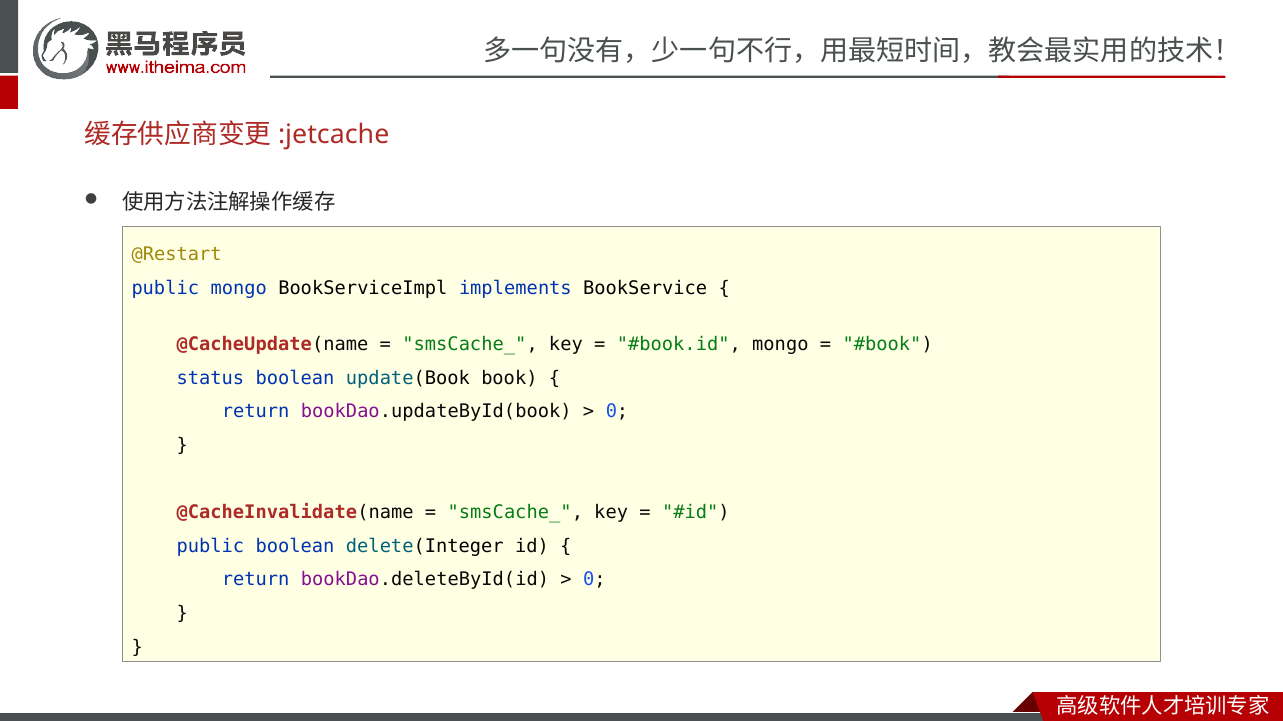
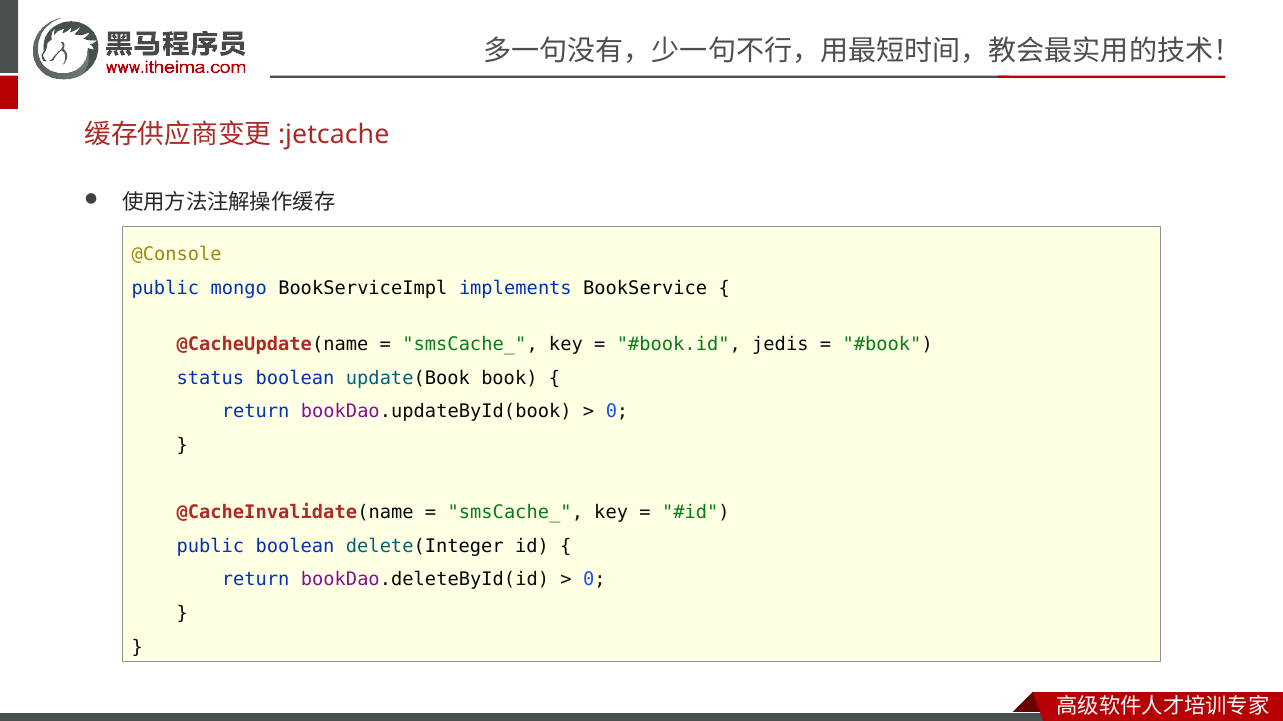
@Restart: @Restart -> @Console (177, 255)
mongo: mongo -> jedis (780, 345)
